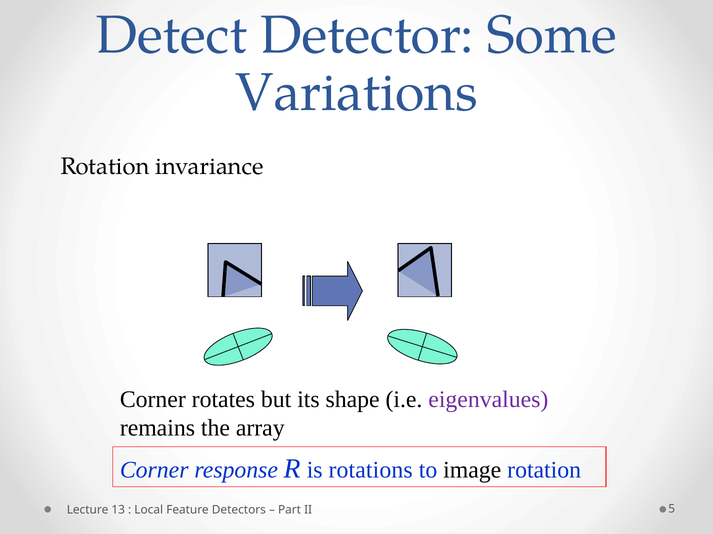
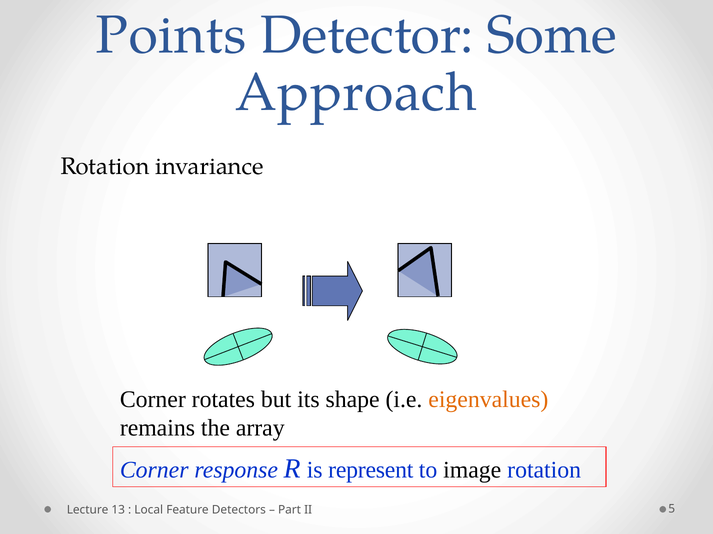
Detect: Detect -> Points (171, 35)
Variations: Variations -> Approach (356, 93)
eigenvalues colour: purple -> orange (488, 400)
rotations: rotations -> represent (371, 471)
